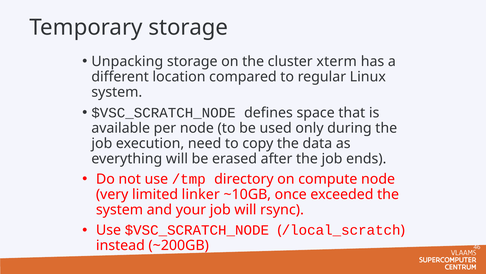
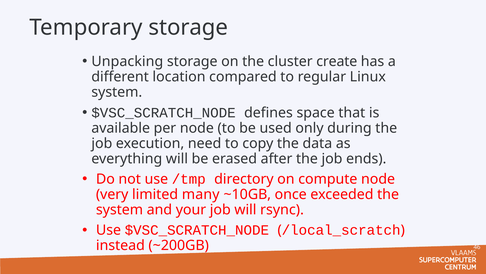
xterm: xterm -> create (337, 61)
linker: linker -> many (201, 194)
